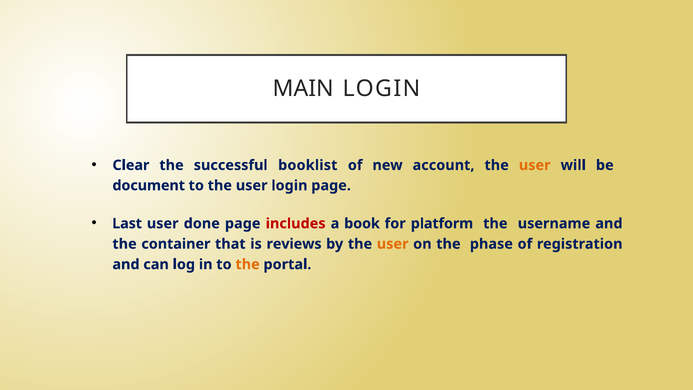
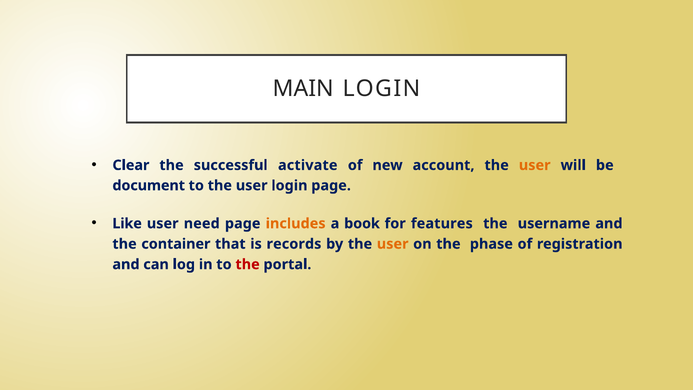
booklist: booklist -> activate (308, 165)
Last: Last -> Like (127, 223)
done: done -> need (202, 223)
includes colour: red -> orange (296, 223)
platform: platform -> features (442, 223)
reviews: reviews -> records (294, 244)
the colour: orange -> red (248, 264)
